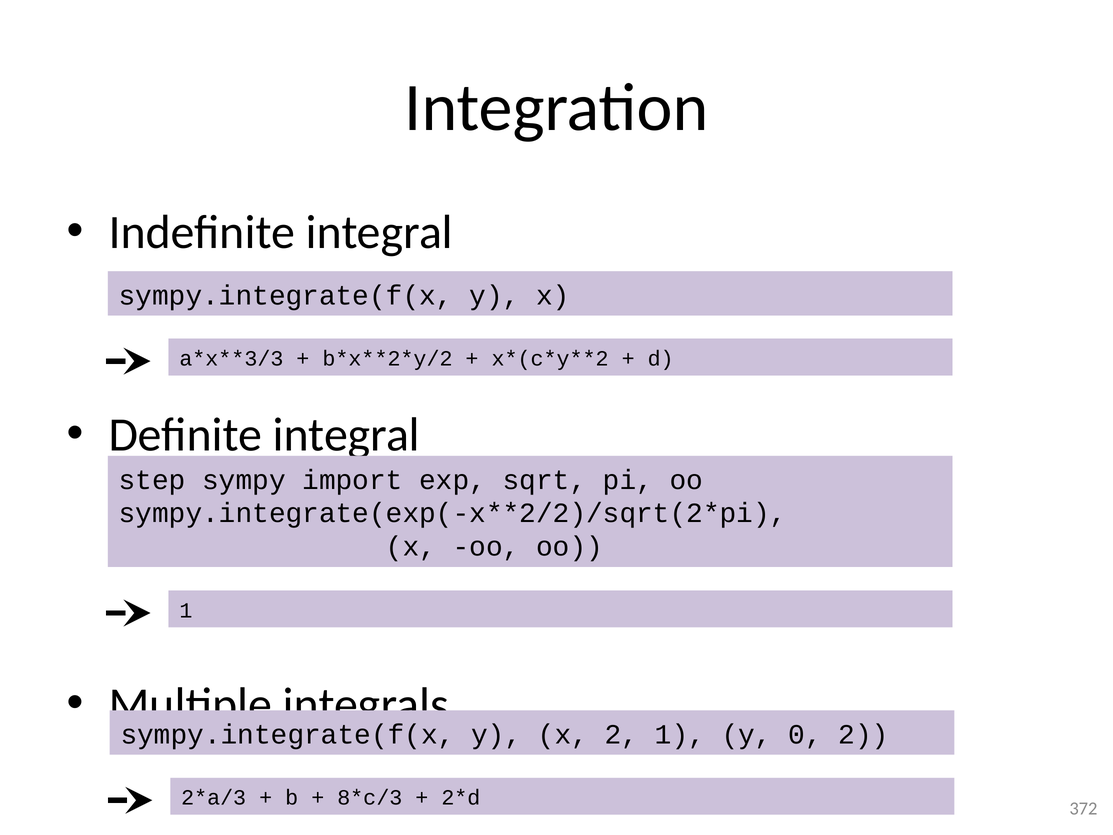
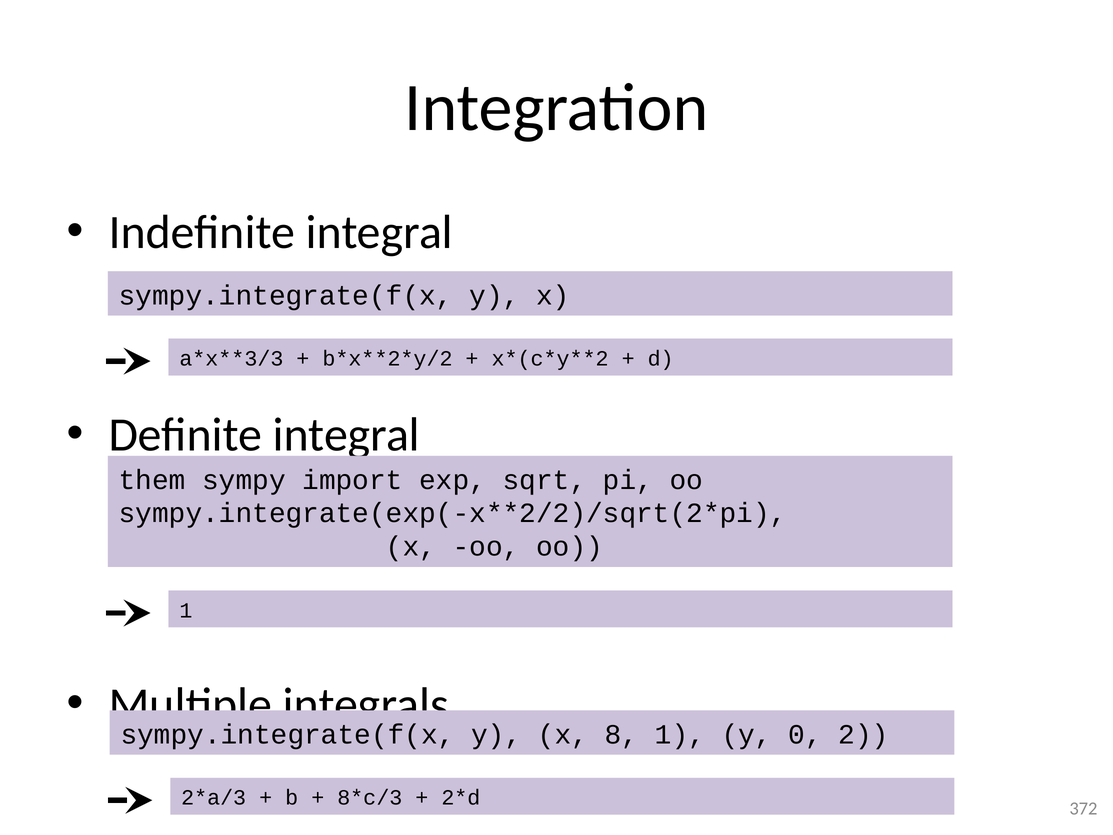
step: step -> them (152, 480)
x 2: 2 -> 8 (621, 734)
